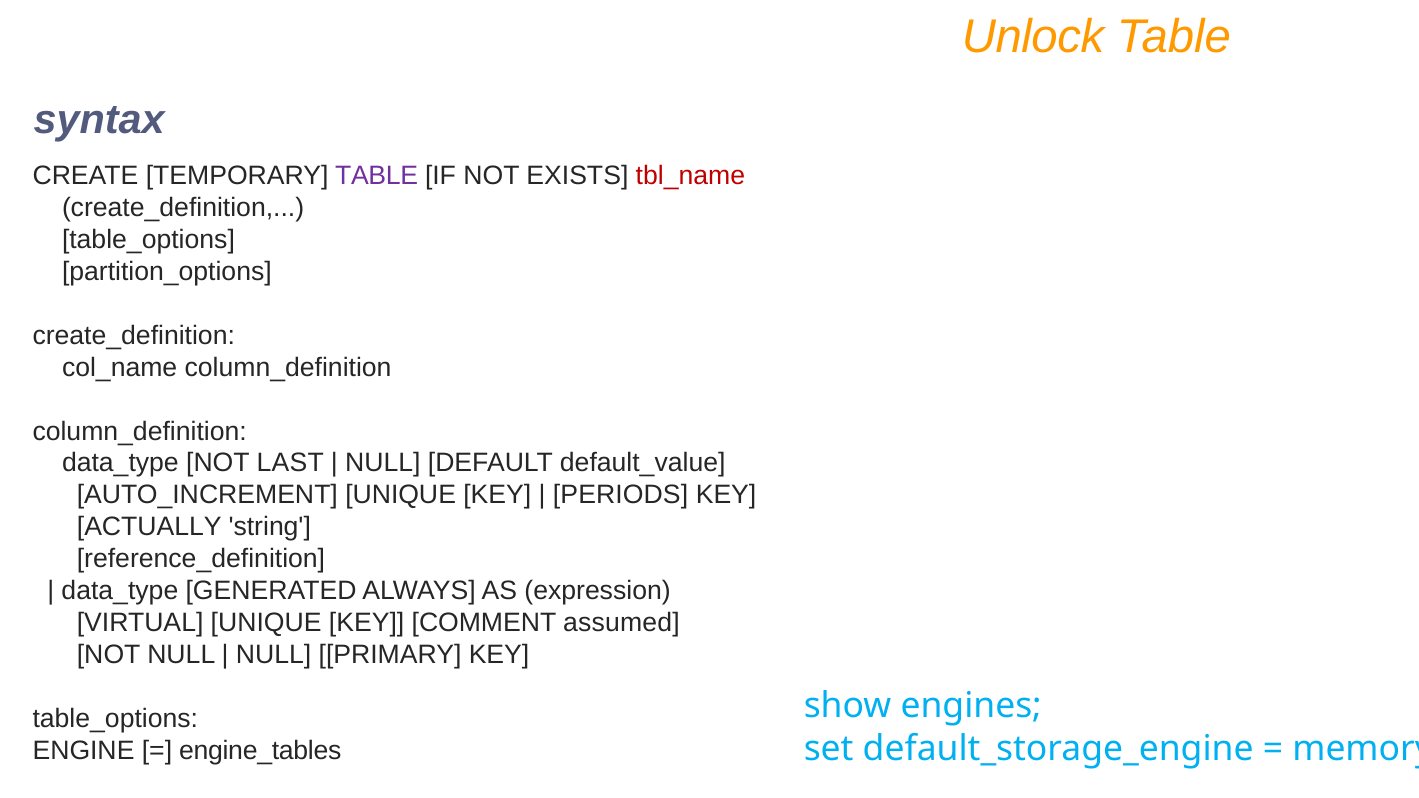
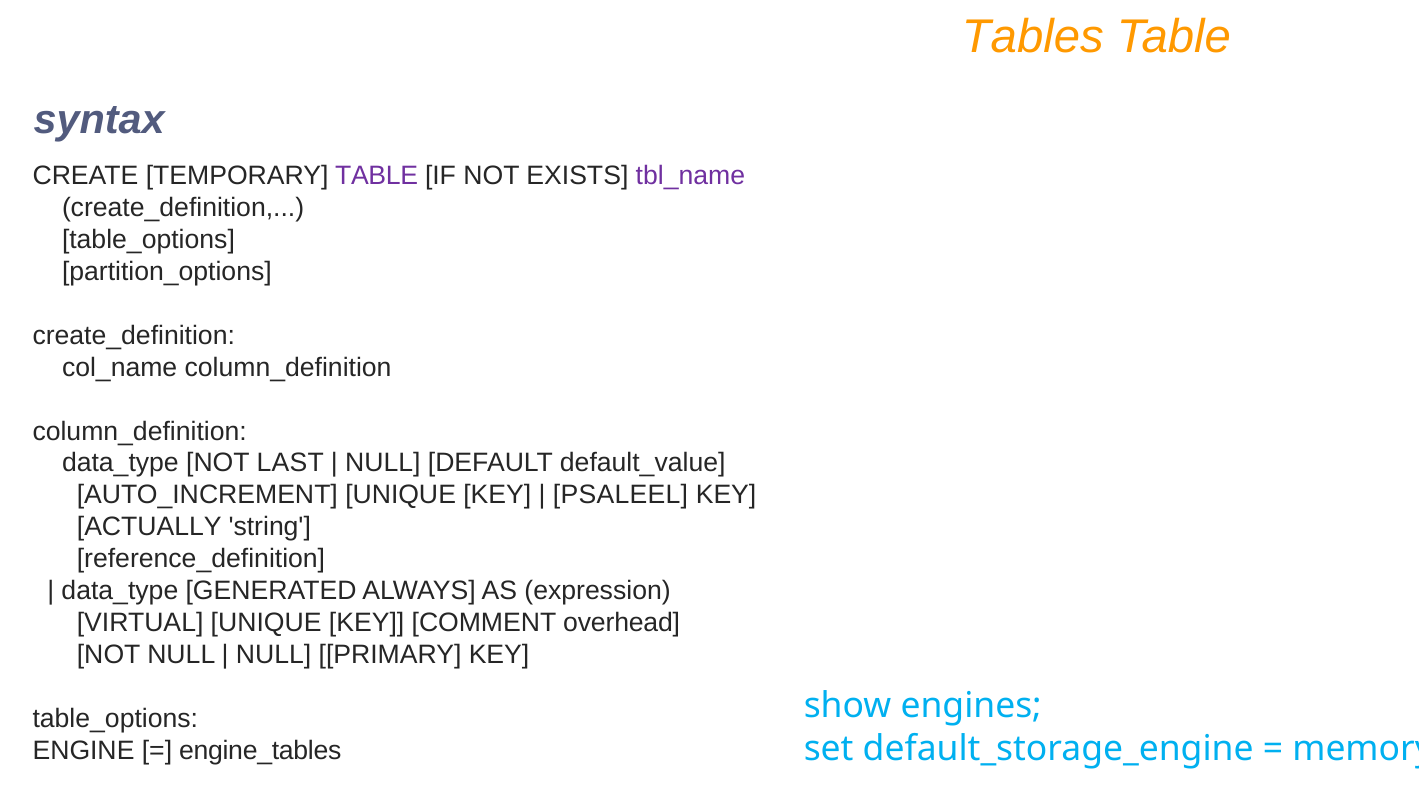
Unlock: Unlock -> Tables (1033, 37)
tbl_name colour: red -> purple (690, 176)
PERIODS: PERIODS -> PSALEEL (621, 495)
assumed: assumed -> overhead (622, 623)
